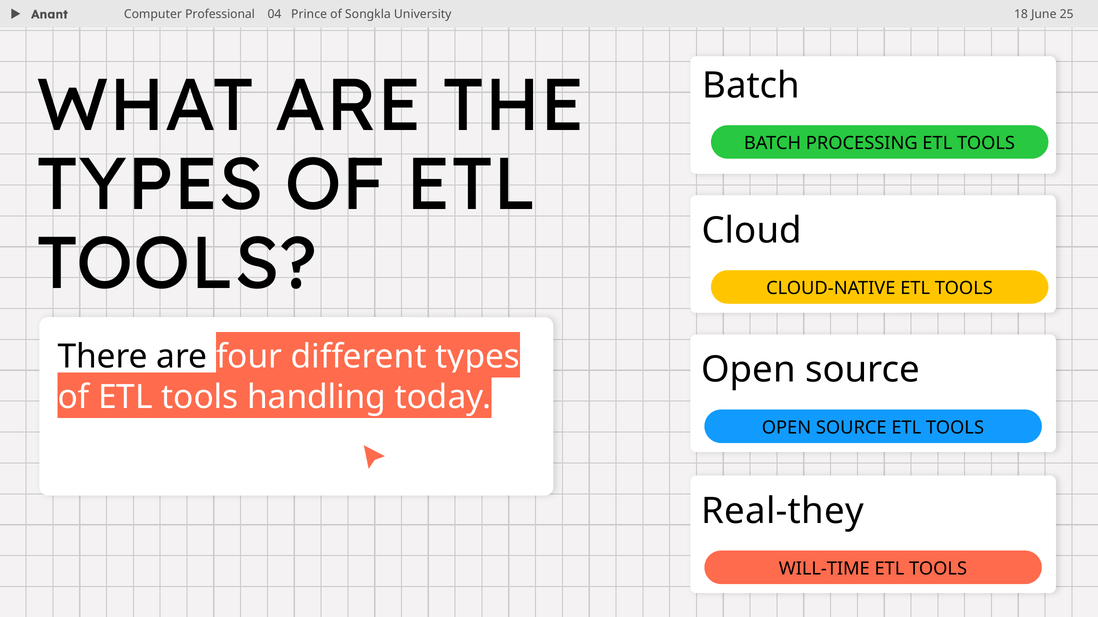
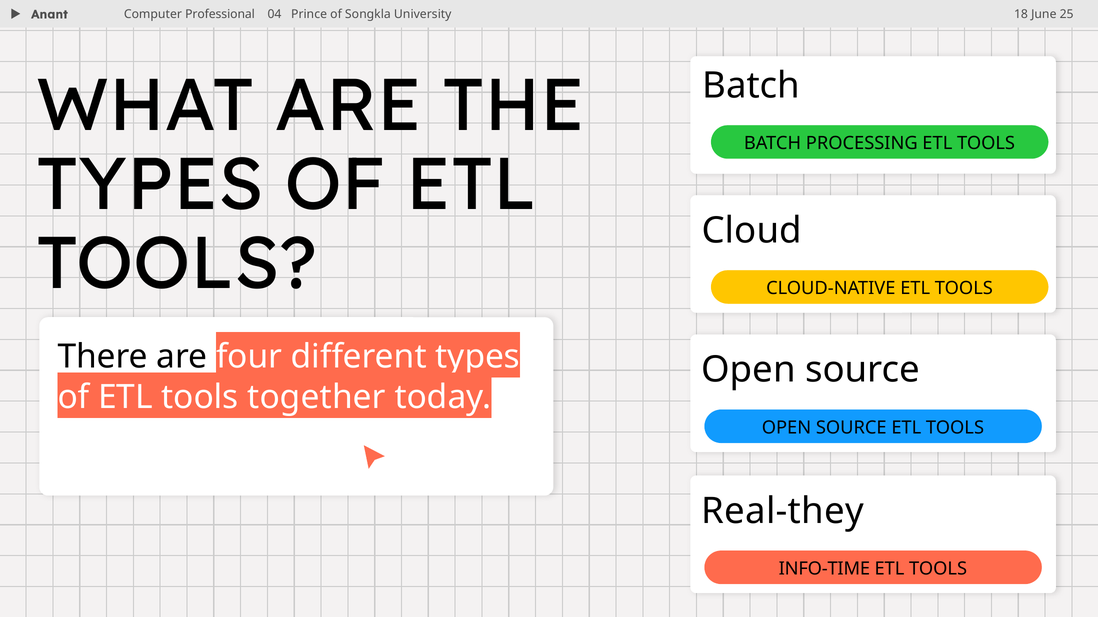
handling: handling -> together (317, 397)
WILL-TIME: WILL-TIME -> INFO-TIME (824, 569)
